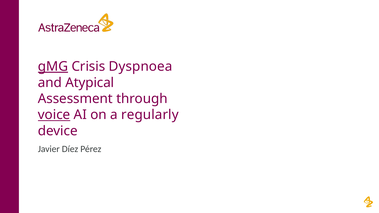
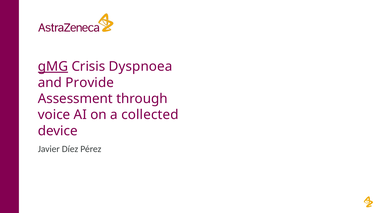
Atypical: Atypical -> Provide (90, 83)
voice underline: present -> none (54, 115)
regularly: regularly -> collected (150, 115)
